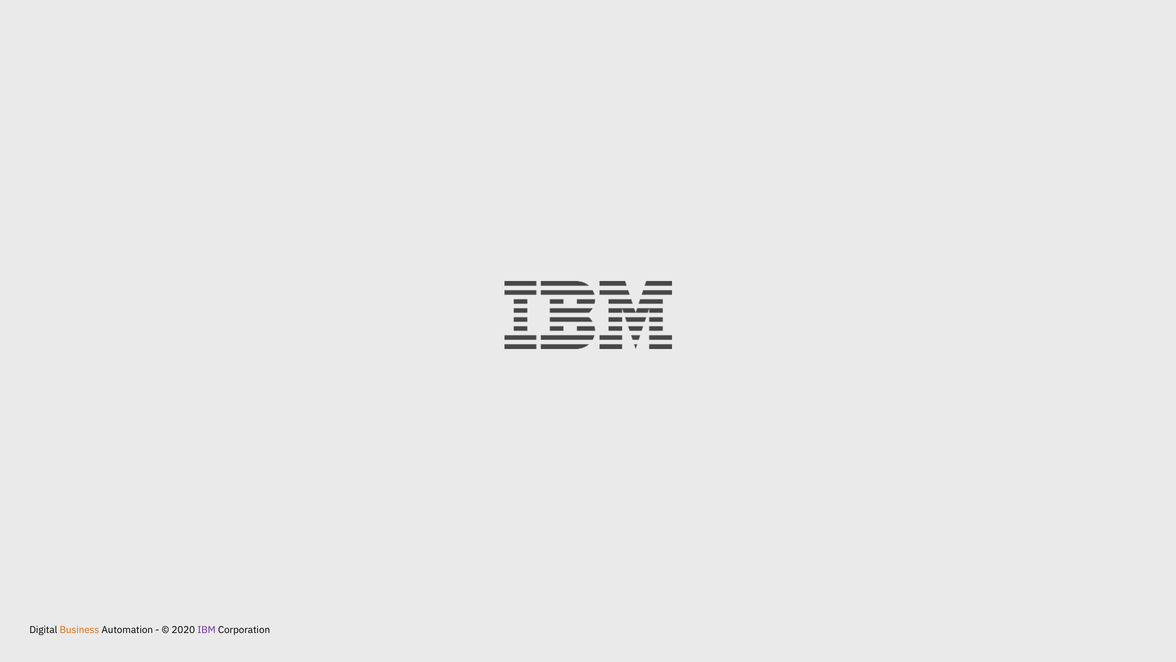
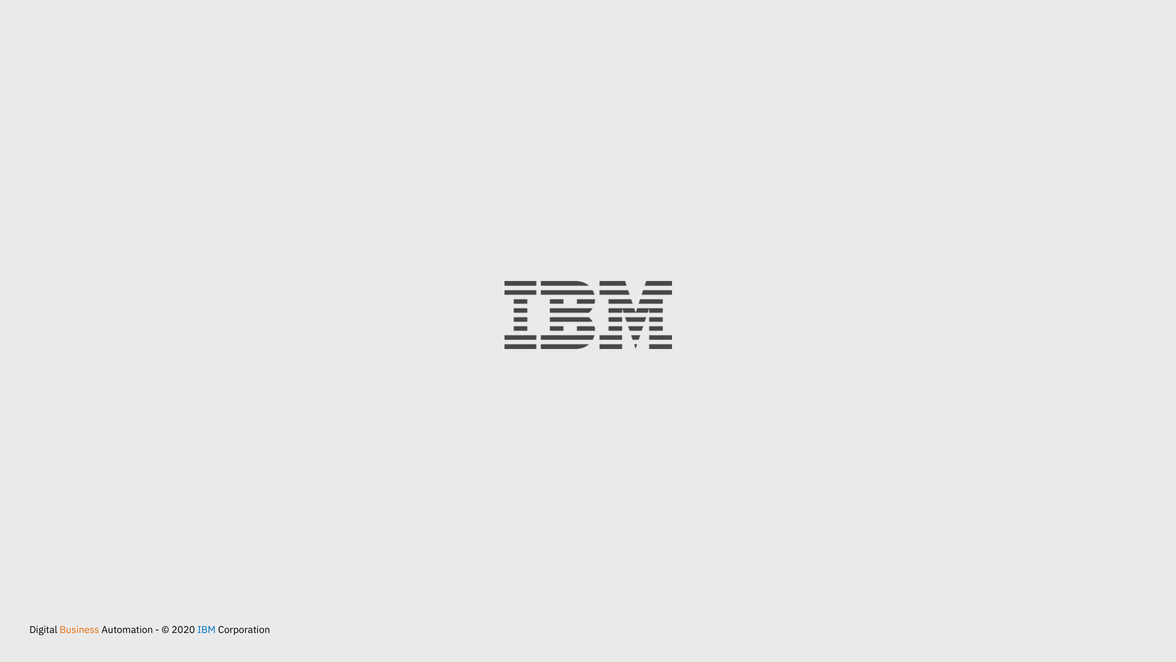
IBM colour: purple -> blue (207, 630)
